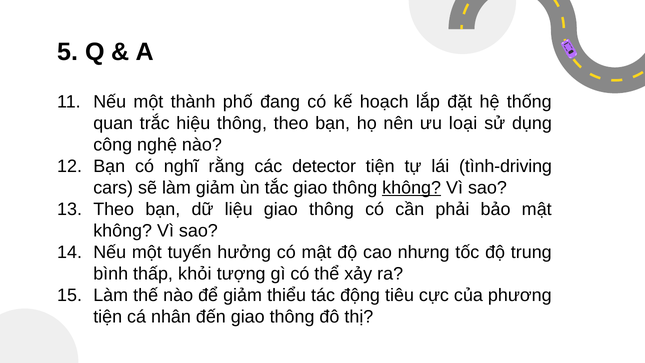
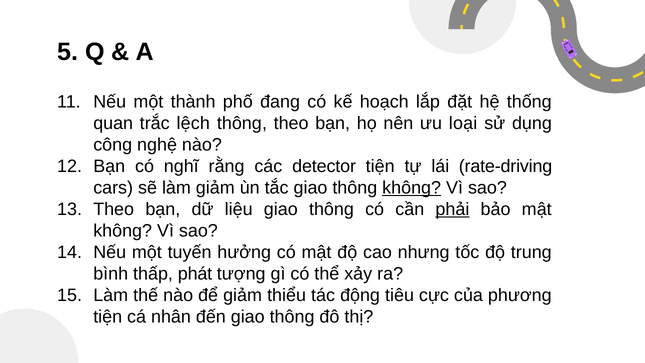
hiệu: hiệu -> lệch (193, 123)
tình-driving: tình-driving -> rate-driving (506, 166)
phải underline: none -> present (452, 209)
khỏi: khỏi -> phát (195, 274)
